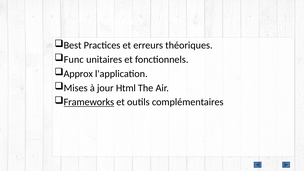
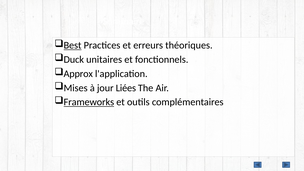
Best underline: none -> present (73, 45)
Func: Func -> Duck (74, 60)
Html: Html -> Liées (126, 88)
